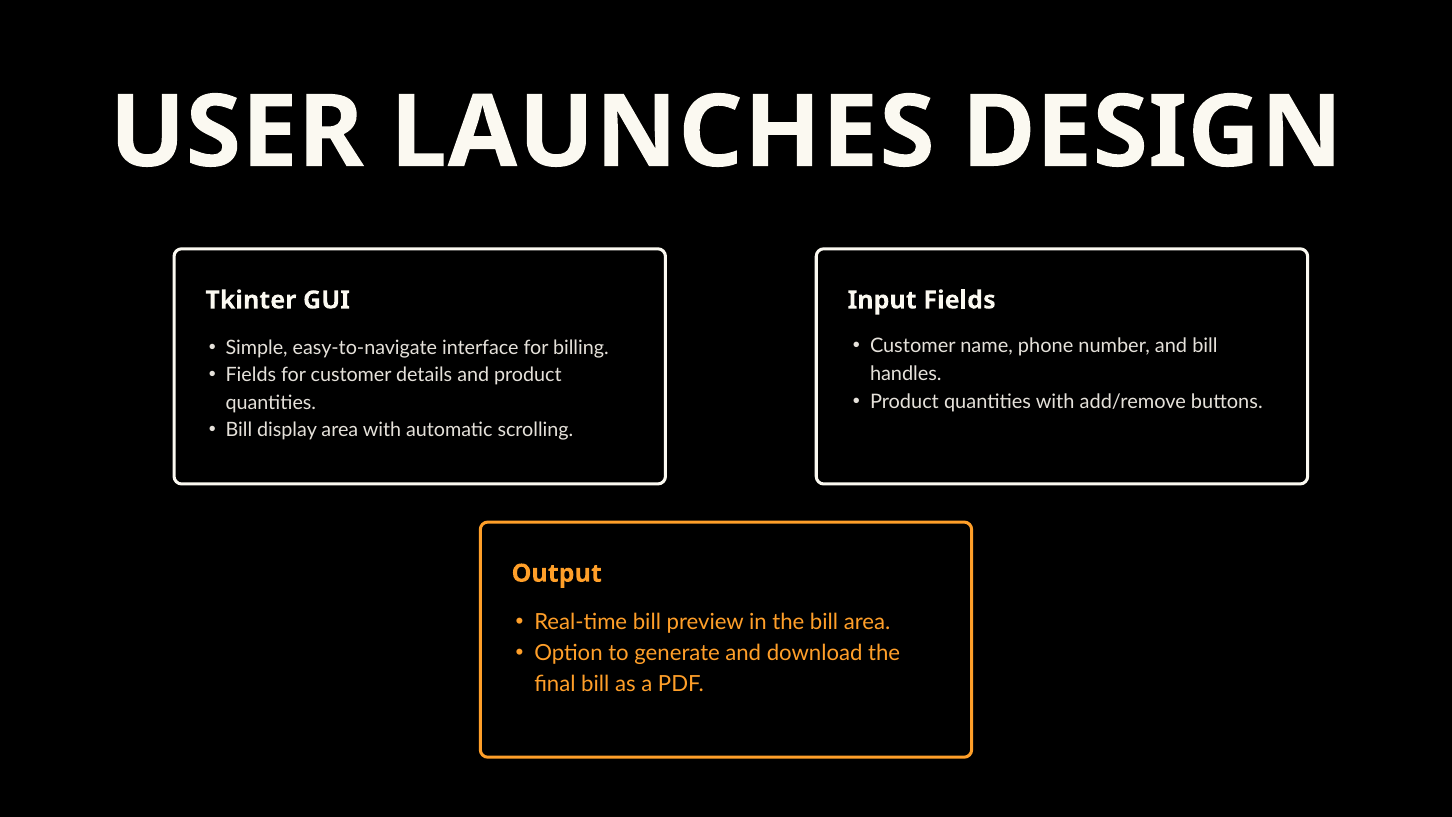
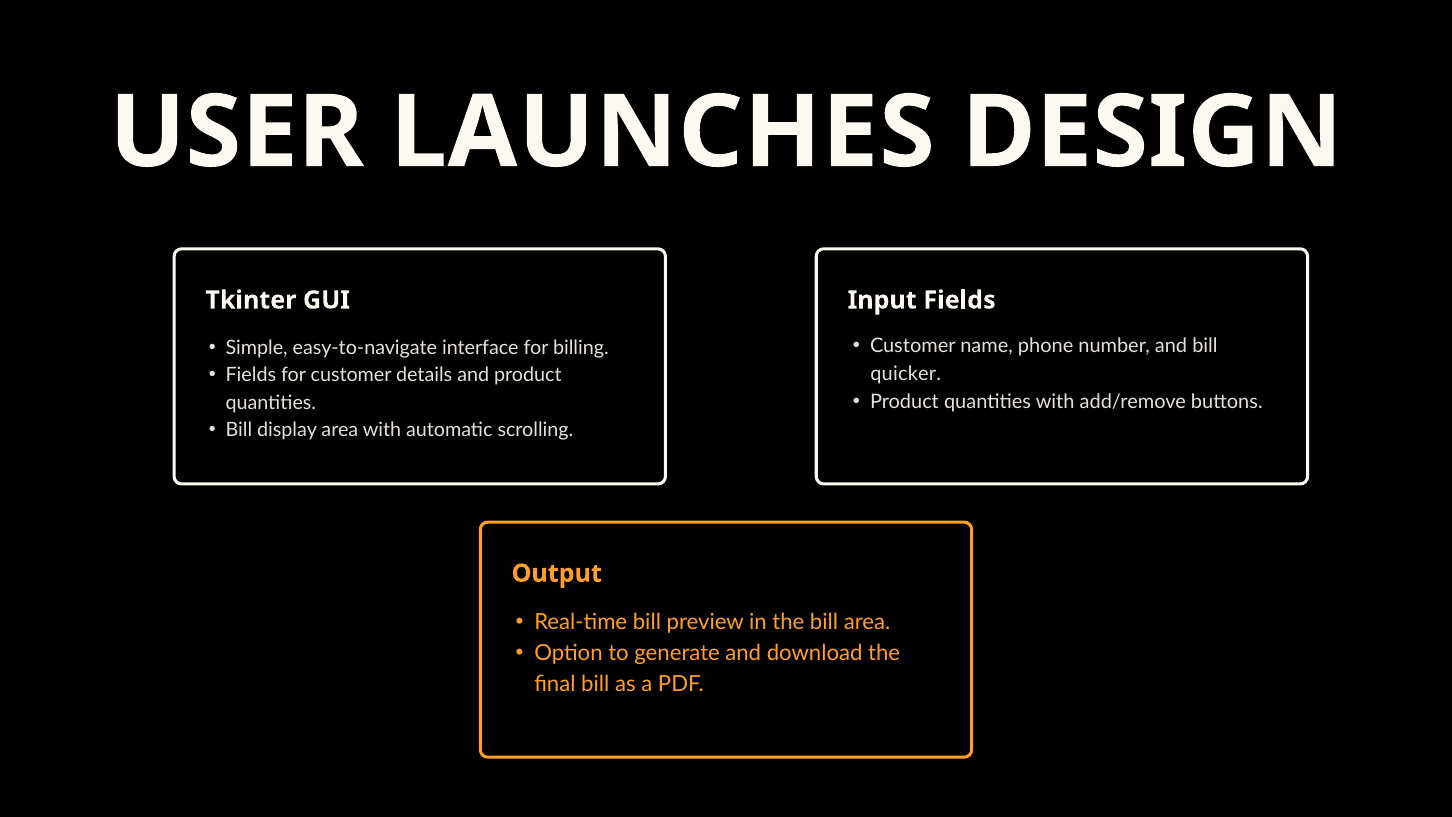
handles: handles -> quicker (906, 374)
